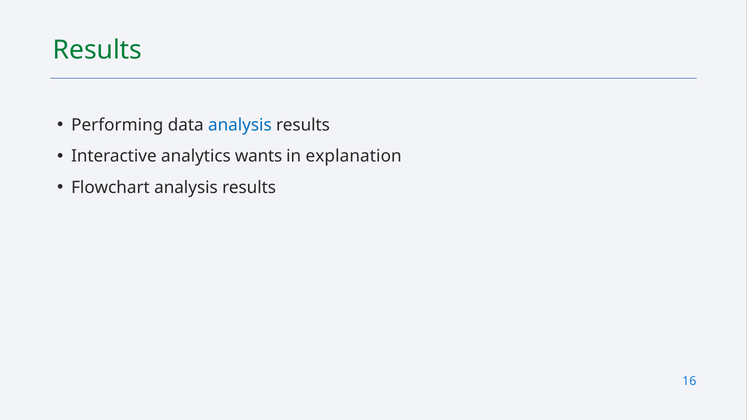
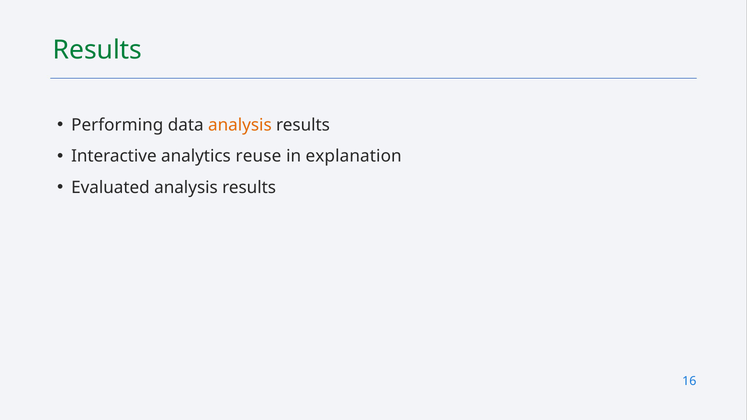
analysis colour: blue -> orange (240, 125)
wants: wants -> reuse (258, 156)
Flowchart: Flowchart -> Evaluated (110, 188)
